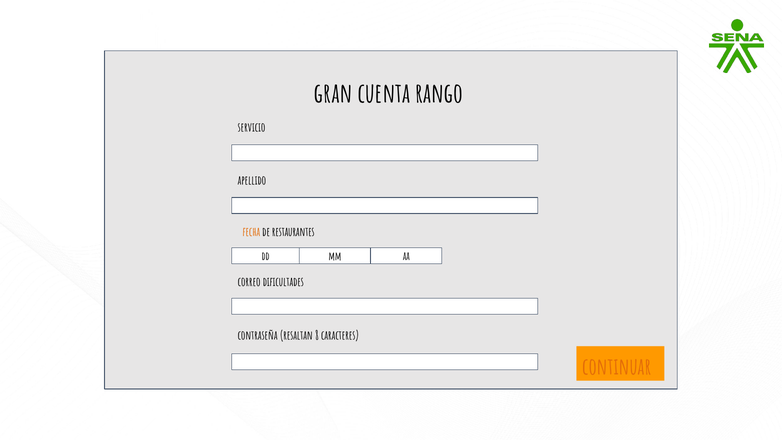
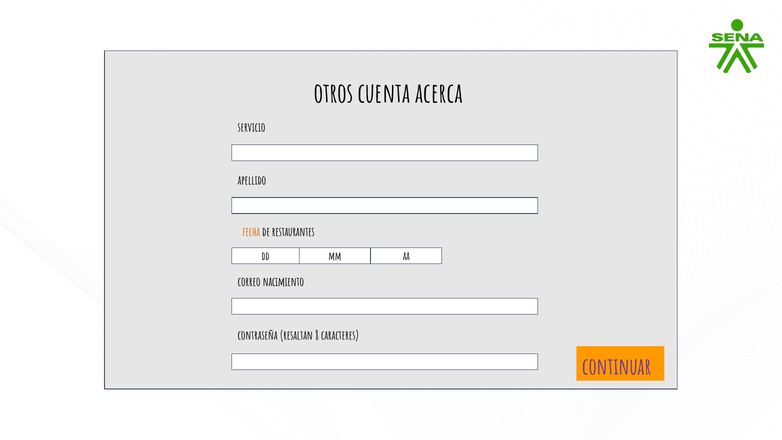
gran: gran -> otros (334, 94)
rango: rango -> acerca (439, 94)
dificultades: dificultades -> nacimiento (283, 282)
continuar colour: orange -> purple (617, 367)
